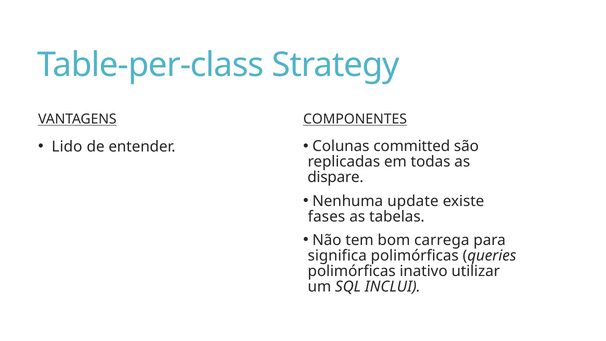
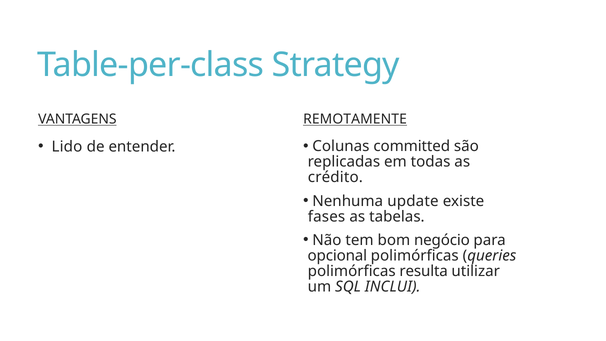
COMPONENTES: COMPONENTES -> REMOTAMENTE (355, 119)
dispare: dispare -> crédito (335, 177)
carrega: carrega -> negócio (442, 240)
significa: significa -> opcional (337, 256)
inativo: inativo -> resulta (424, 271)
